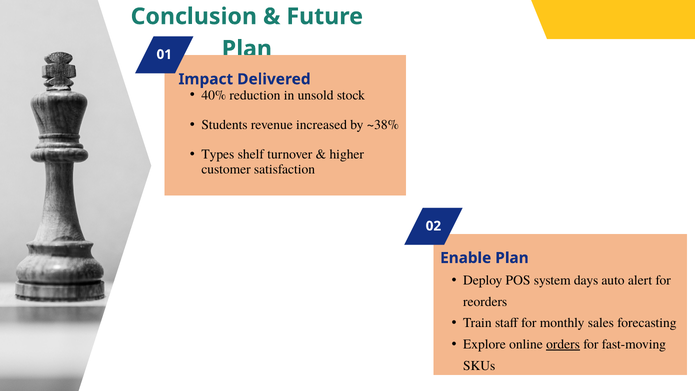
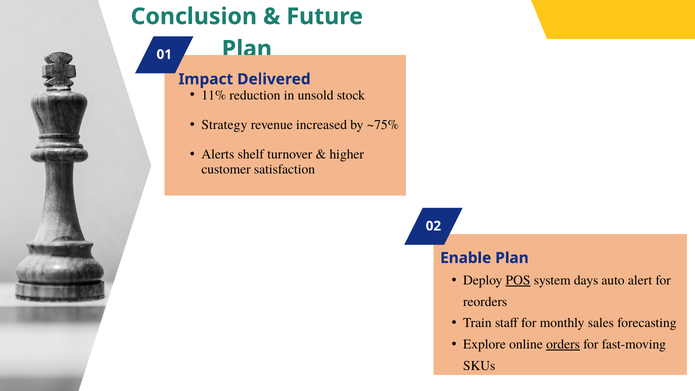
40%: 40% -> 11% (214, 95)
Students: Students -> Strategy (224, 125)
~38%: ~38% -> ~75% (383, 125)
Types: Types -> Alerts (218, 154)
POS underline: none -> present (518, 280)
